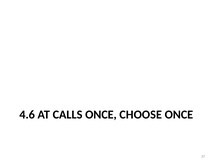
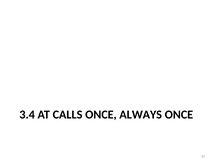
4.6: 4.6 -> 3.4 (27, 114)
CHOOSE: CHOOSE -> ALWAYS (141, 114)
